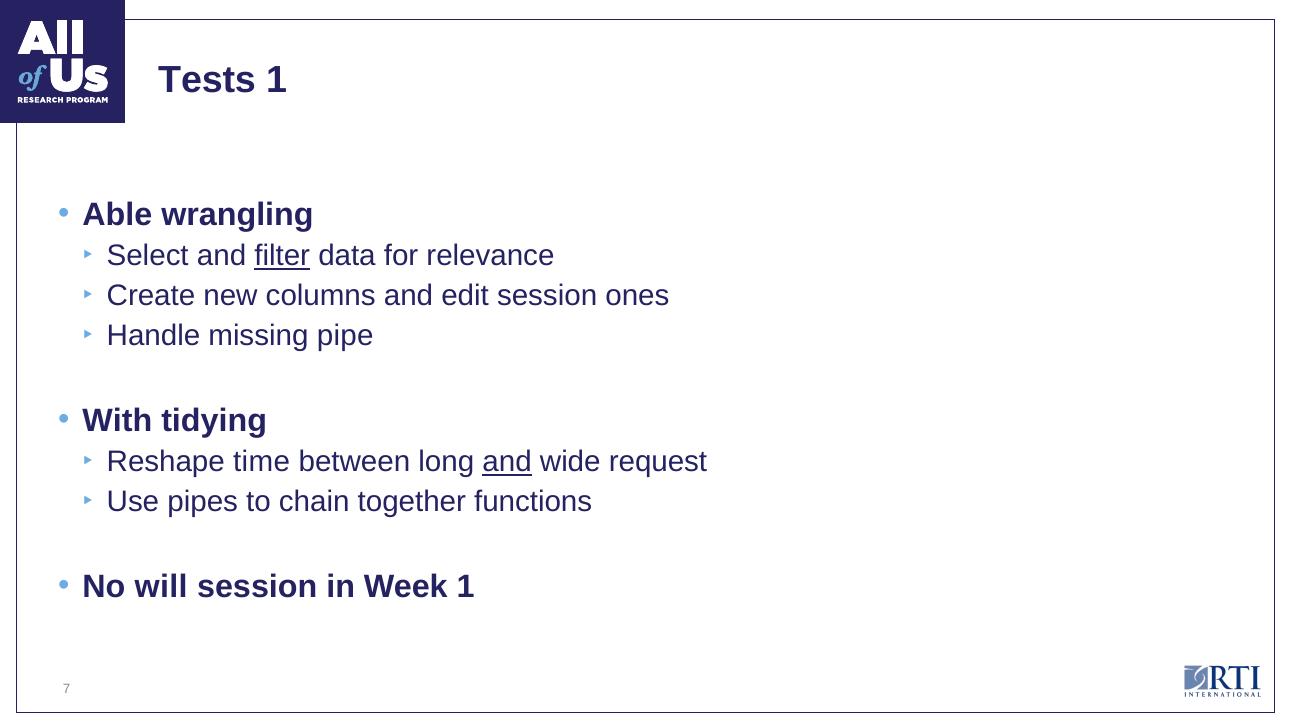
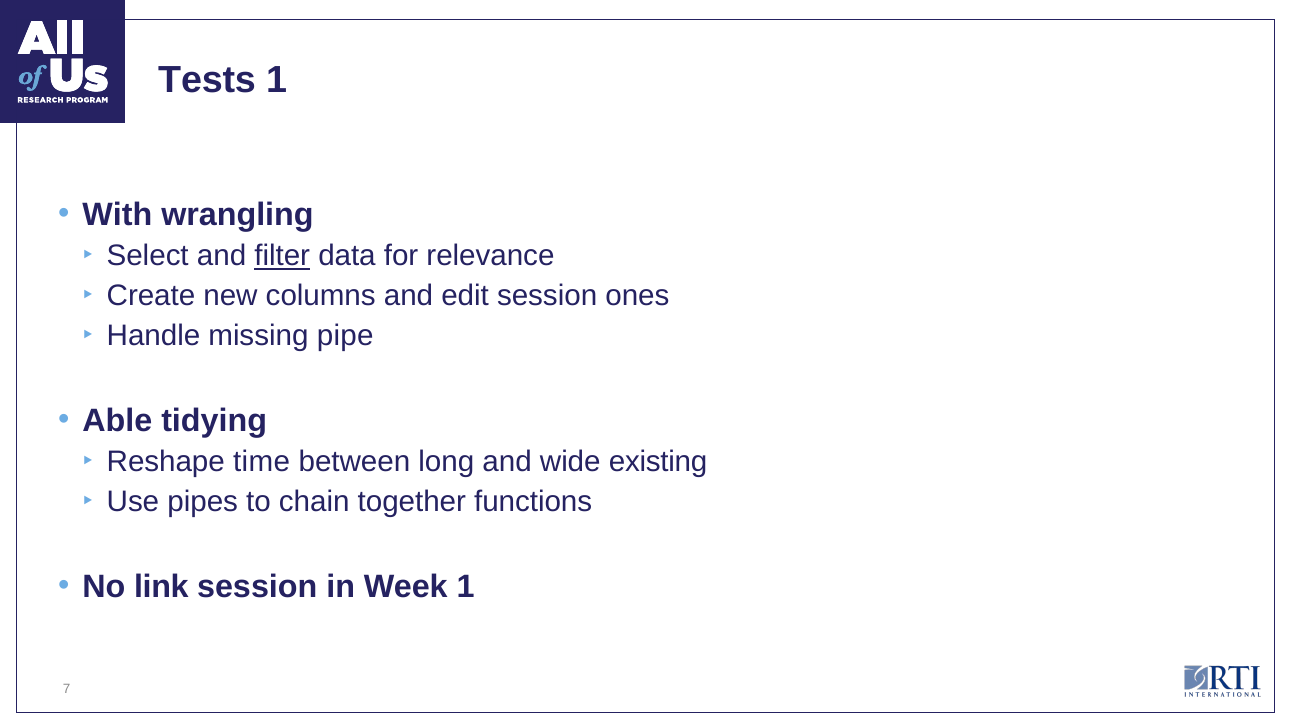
Able: Able -> With (117, 214)
With: With -> Able (117, 420)
and underline: present -> none (507, 462)
request: request -> existing (658, 462)
will: will -> link (161, 586)
